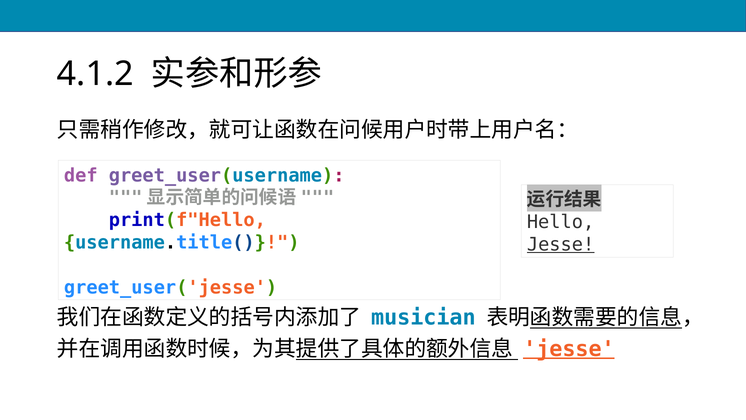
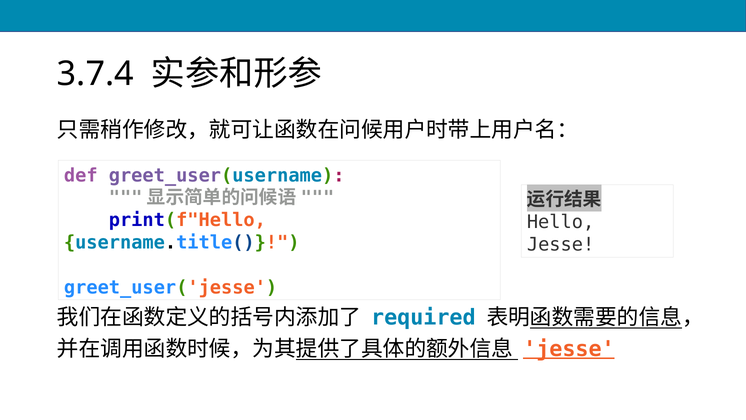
4.1.2: 4.1.2 -> 3.7.4 (95, 74)
Jesse underline: present -> none (561, 244)
musician: musician -> required (423, 317)
